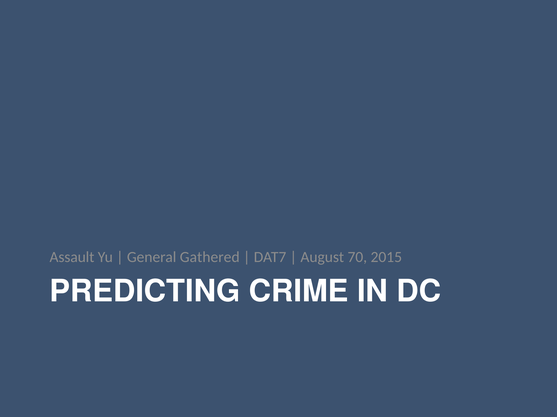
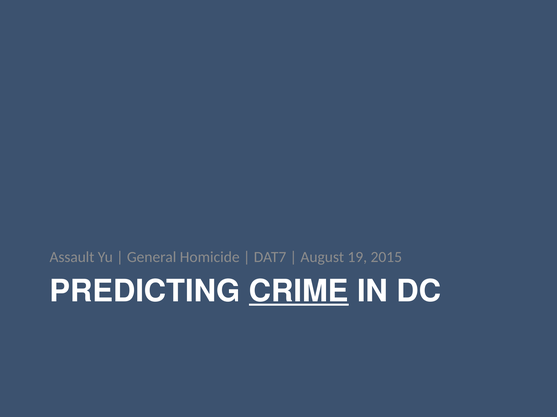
Gathered: Gathered -> Homicide (210, 257)
70: 70 -> 19 (357, 257)
CRIME underline: none -> present (299, 292)
